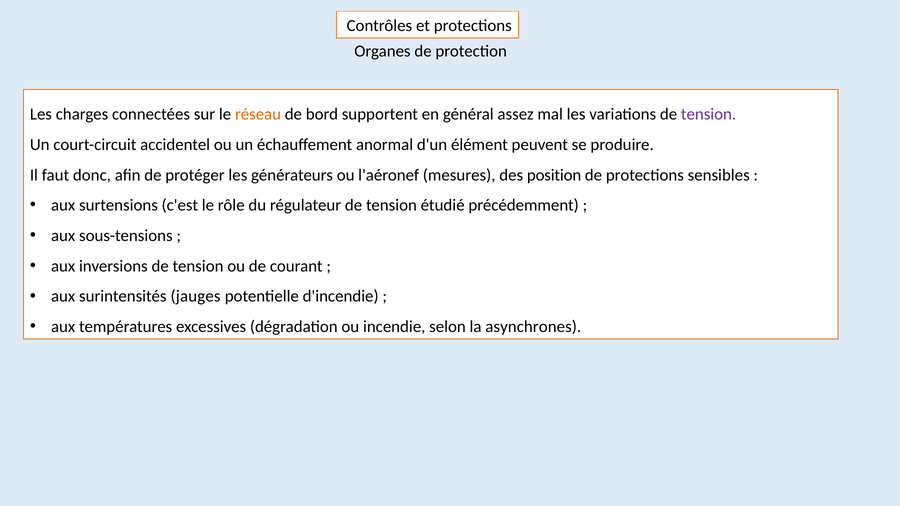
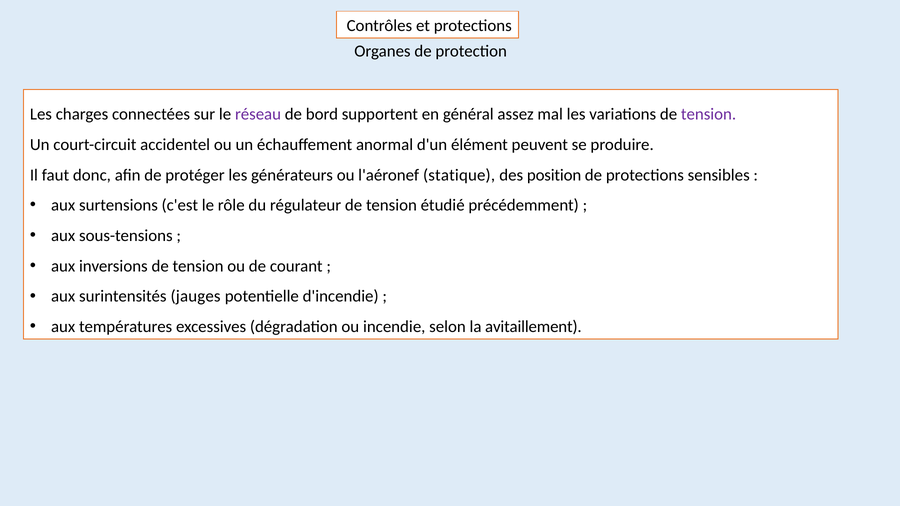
réseau colour: orange -> purple (258, 114)
mesures: mesures -> statique (459, 175)
asynchrones: asynchrones -> avitaillement (533, 327)
